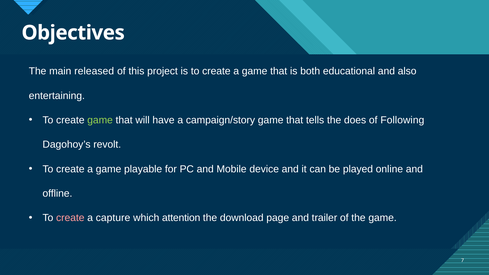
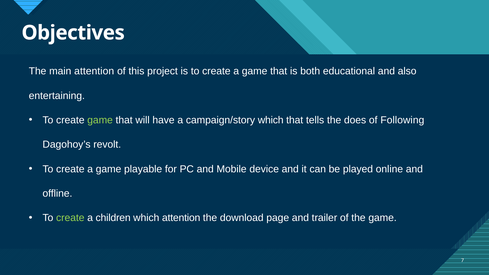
main released: released -> attention (94, 71)
campaign/story game: game -> which (271, 120)
create colour: pink -> light green (70, 218)
capture: capture -> children (113, 218)
